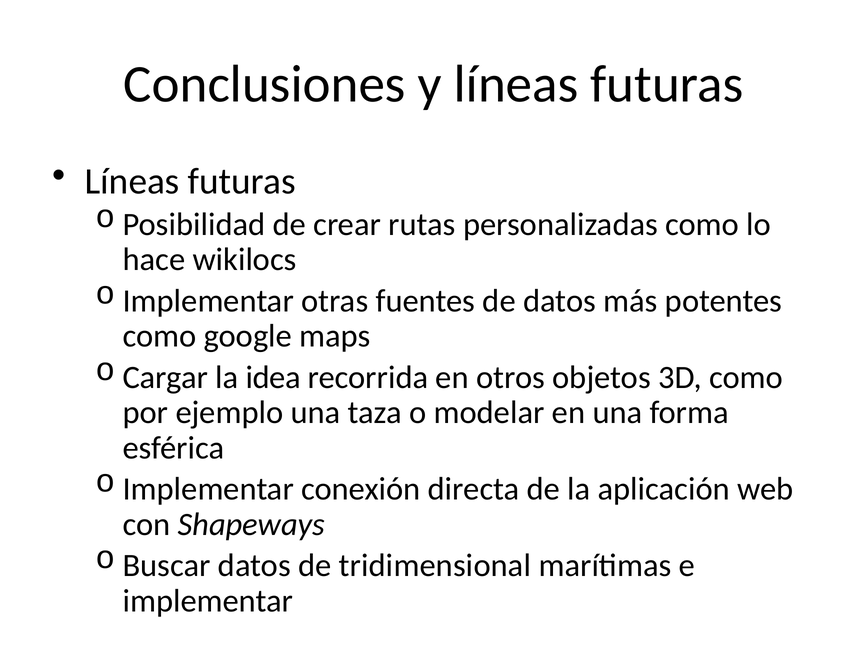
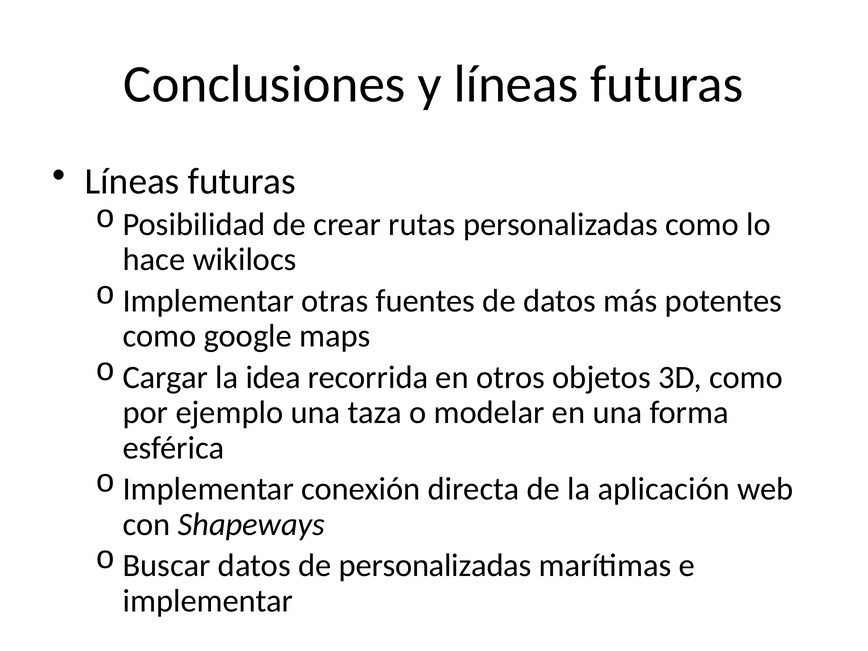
de tridimensional: tridimensional -> personalizadas (435, 566)
